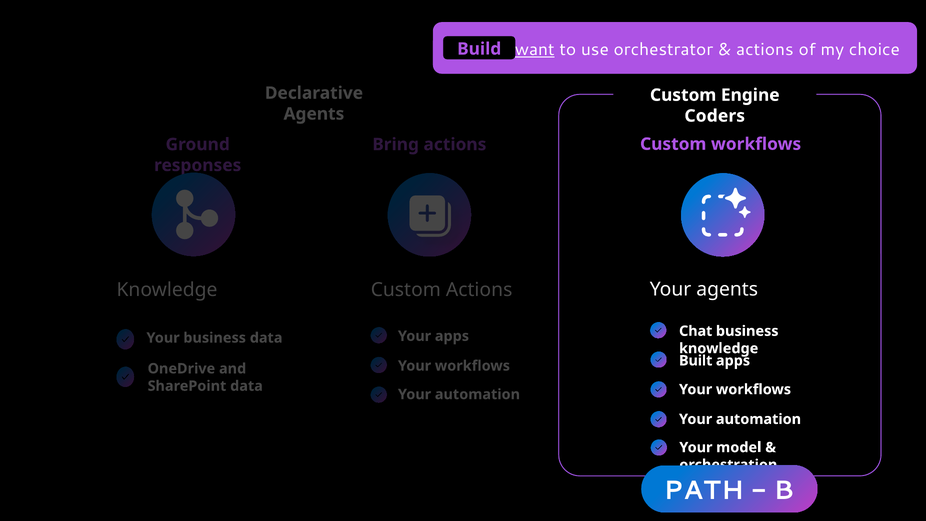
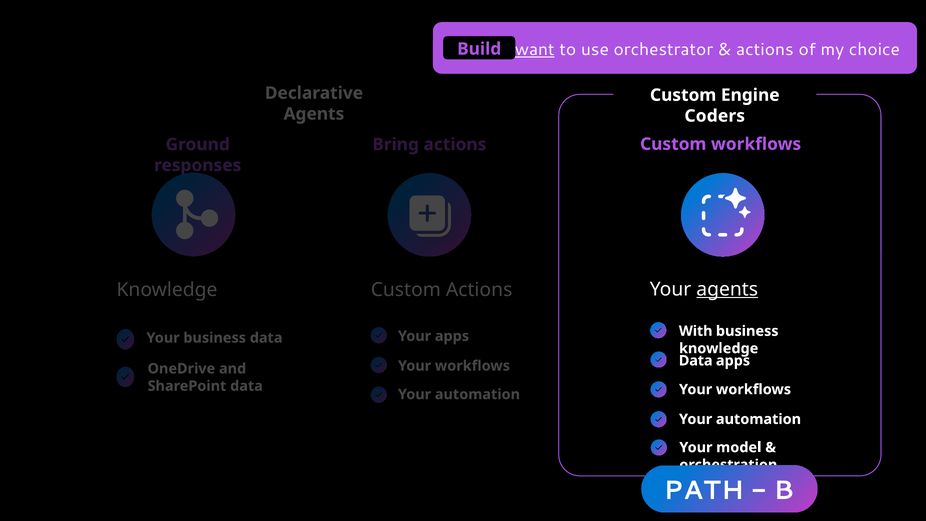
agents underline: none -> present (727, 289)
Chat: Chat -> With (696, 331)
Built: Built -> Data (696, 361)
